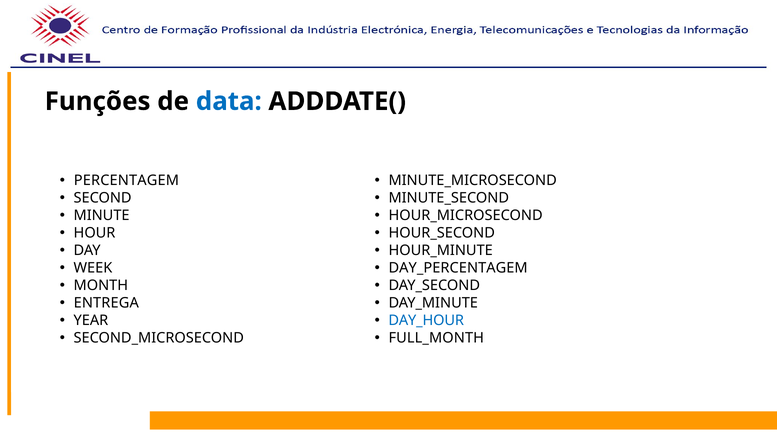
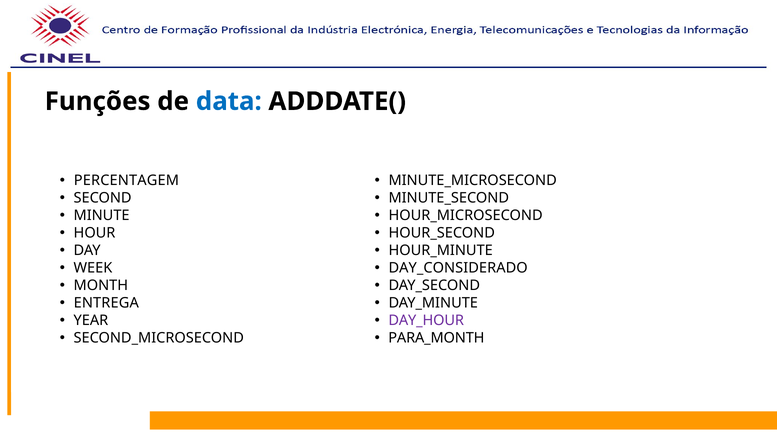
DAY_PERCENTAGEM: DAY_PERCENTAGEM -> DAY_CONSIDERADO (458, 268)
DAY_HOUR colour: blue -> purple (426, 321)
FULL_MONTH: FULL_MONTH -> PARA_MONTH (436, 338)
